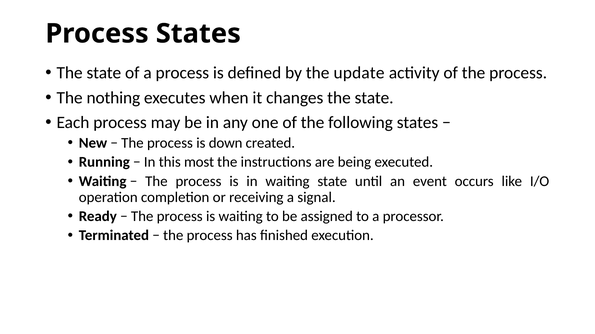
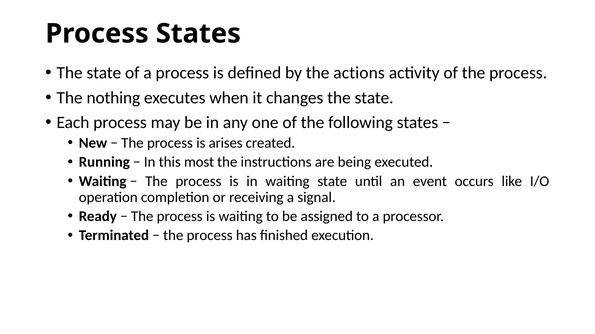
update: update -> actions (359, 73)
down: down -> arises (226, 143)
